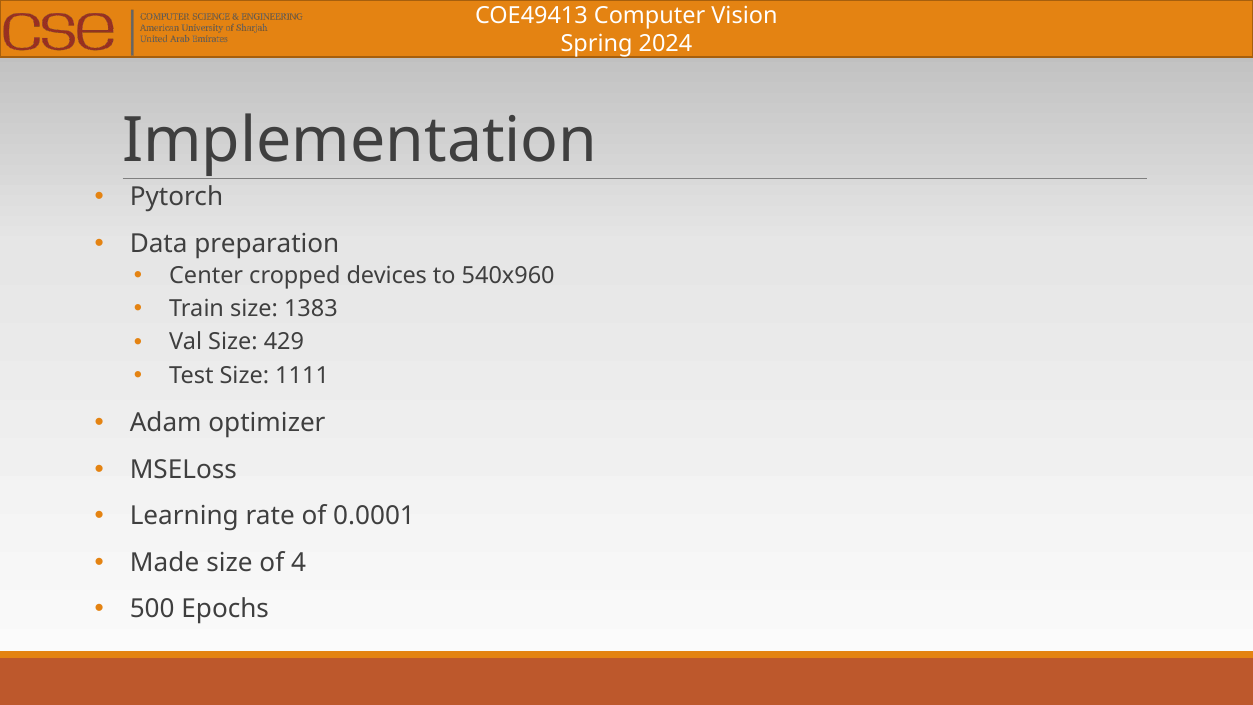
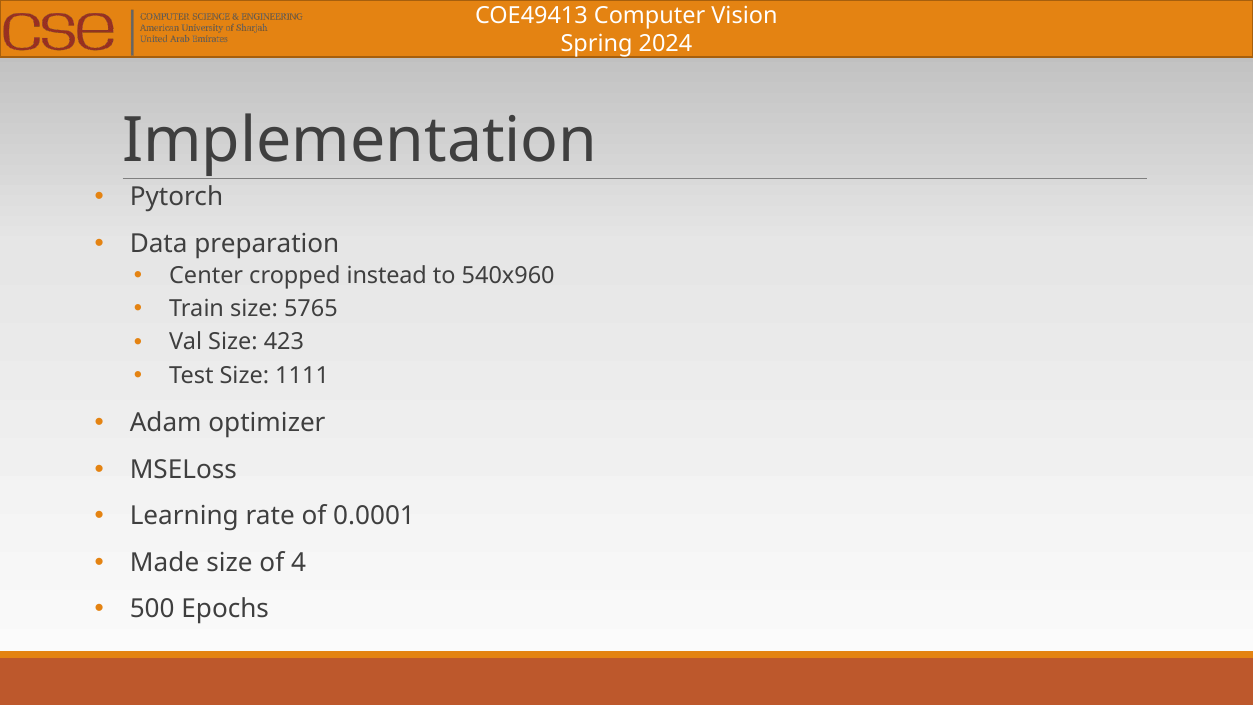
devices: devices -> instead (387, 276)
1383: 1383 -> 5765 (311, 309)
429: 429 -> 423 (284, 342)
